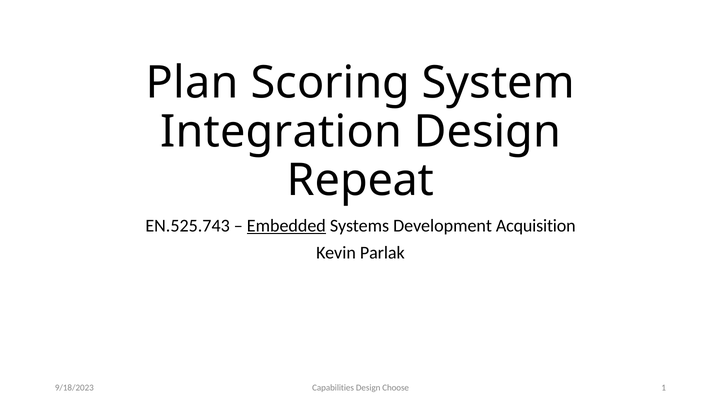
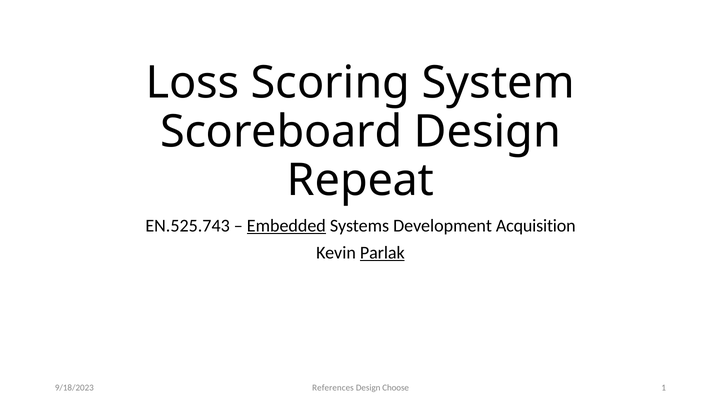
Plan: Plan -> Loss (193, 83)
Integration: Integration -> Scoreboard (281, 132)
Parlak underline: none -> present (382, 252)
Capabilities: Capabilities -> References (333, 387)
